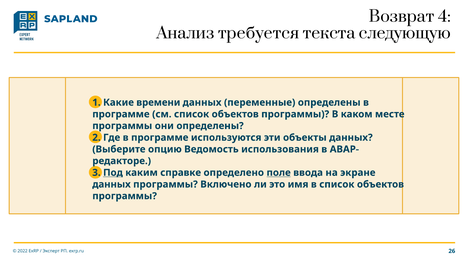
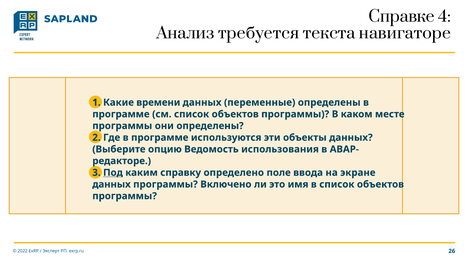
Возврат: Возврат -> Справке (402, 17)
следующую: следующую -> навигаторе (405, 33)
справке: справке -> справку (181, 173)
поле underline: present -> none (279, 173)
